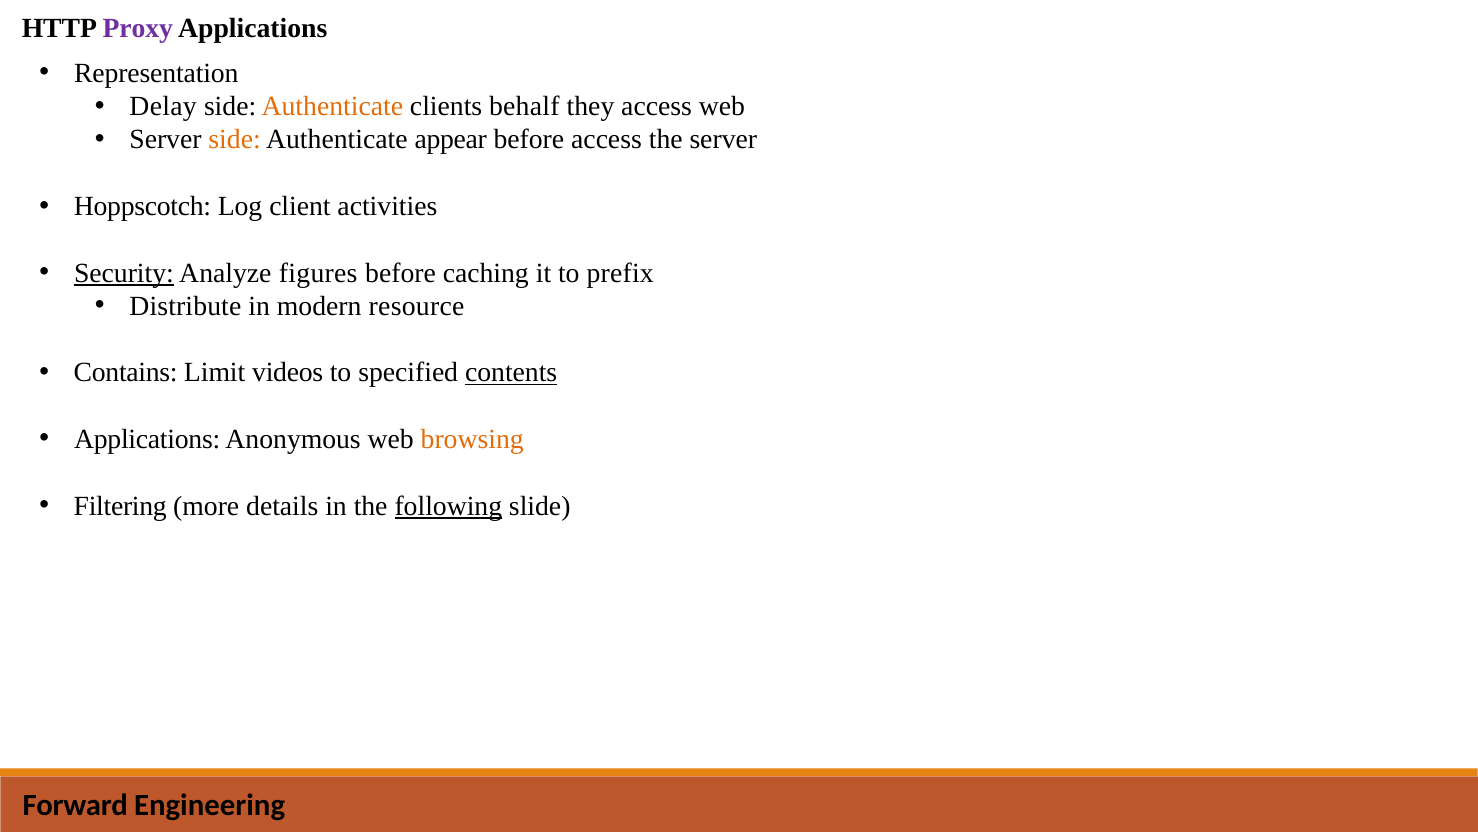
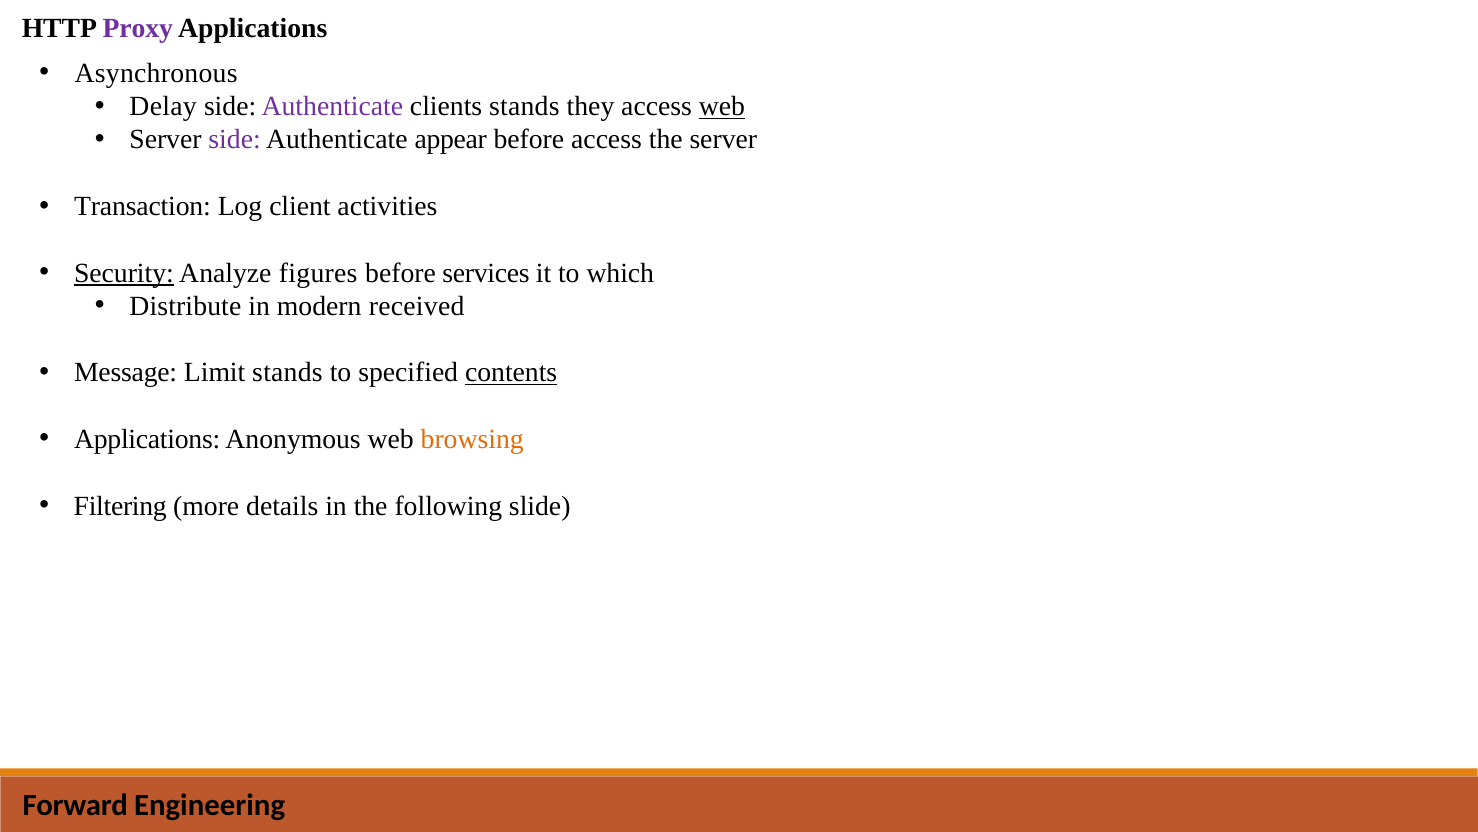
Representation: Representation -> Asynchronous (156, 73)
Authenticate colour: orange -> purple (332, 106)
clients behalf: behalf -> stands (524, 106)
web underline: none -> present (722, 106)
side colour: orange -> purple (235, 140)
Hoppscotch: Hoppscotch -> Transaction (142, 206)
caching: caching -> services (486, 273)
prefix: prefix -> which (620, 273)
resource: resource -> received (417, 306)
Contains: Contains -> Message (126, 372)
Limit videos: videos -> stands (287, 372)
following underline: present -> none (448, 505)
